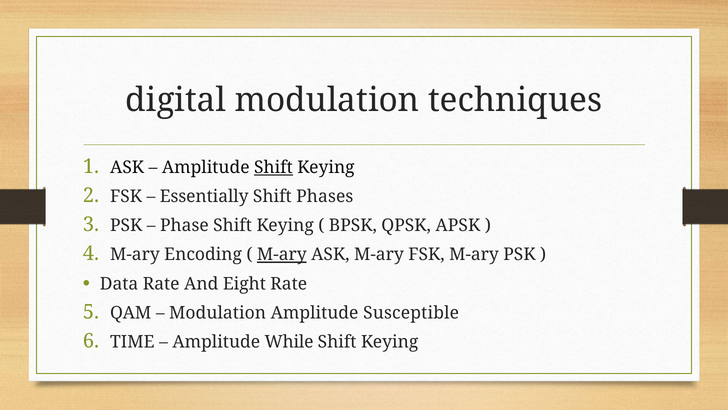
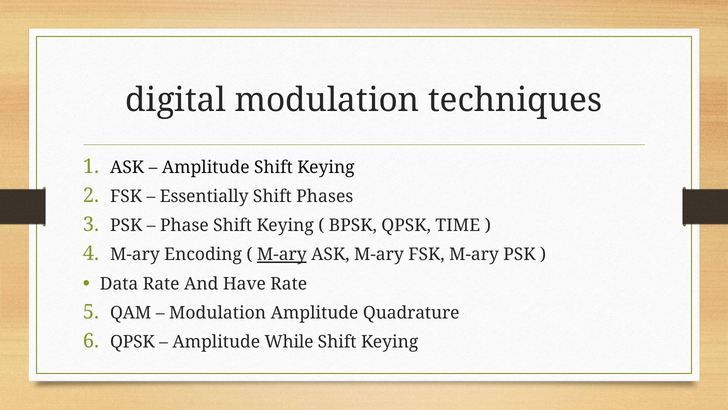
Shift underline: present -> none (273, 167)
APSK: APSK -> TIME (458, 225)
Eight: Eight -> Have (244, 284)
Susceptible: Susceptible -> Quadrature (411, 313)
TIME: TIME -> QPSK (132, 342)
